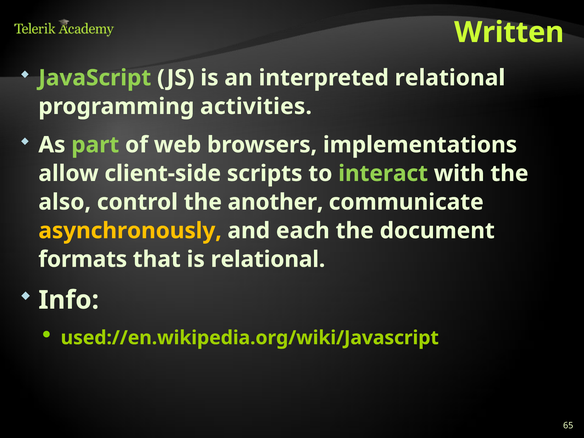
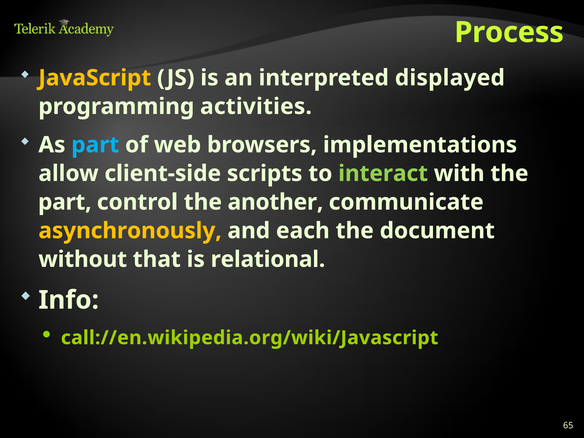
Written: Written -> Process (509, 32)
JavaScript colour: light green -> yellow (95, 78)
interpreted relational: relational -> displayed (450, 78)
part colour: light green -> light blue (95, 145)
also: also -> part (65, 202)
formats: formats -> without (83, 259)
used://en.wikipedia.org/wiki/Javascript: used://en.wikipedia.org/wiki/Javascript -> call://en.wikipedia.org/wiki/Javascript (250, 338)
